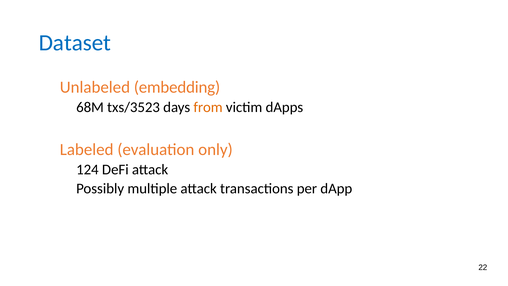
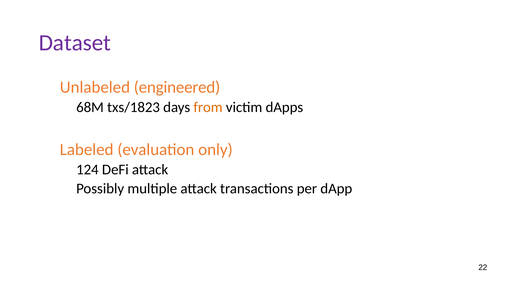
Dataset colour: blue -> purple (75, 43)
embedding: embedding -> engineered (177, 87)
txs/3523: txs/3523 -> txs/1823 (134, 107)
